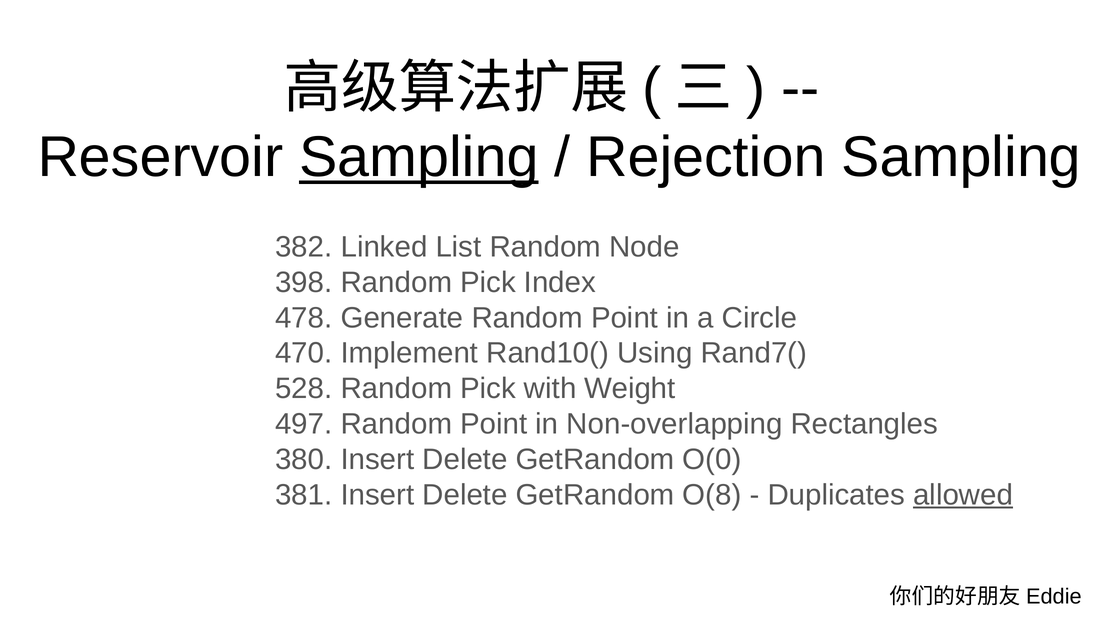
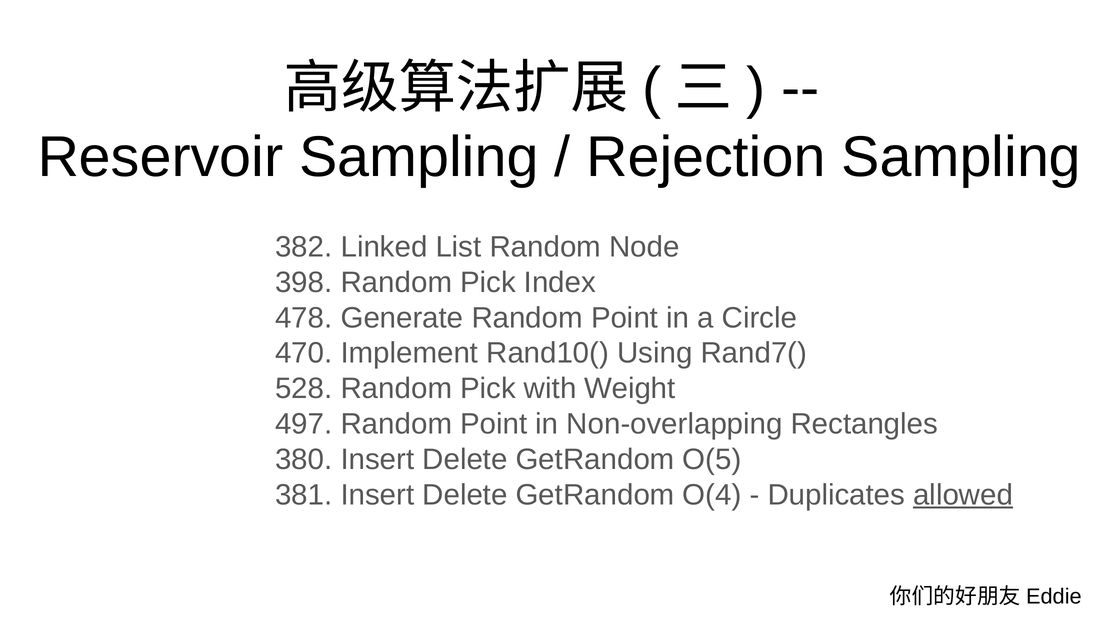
Sampling underline: present -> none (419, 157)
O(0: O(0 -> O(5 (712, 460)
O(8: O(8 -> O(4 (712, 495)
